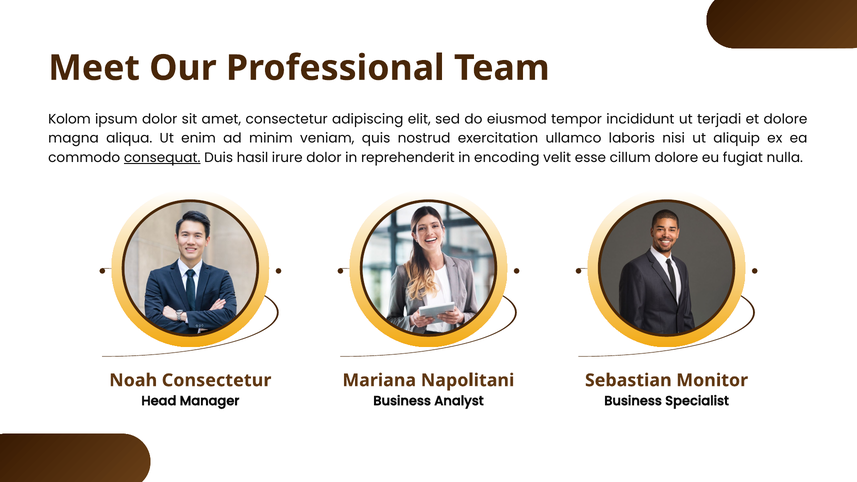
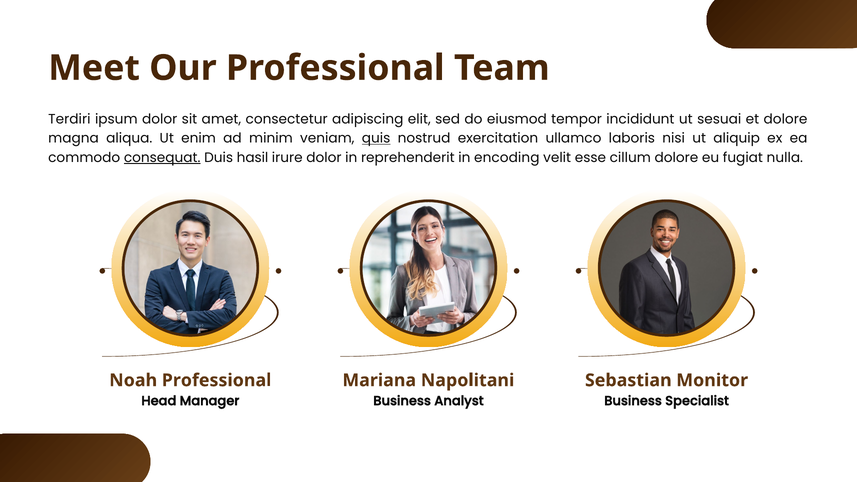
Kolom: Kolom -> Terdiri (69, 119)
terjadi: terjadi -> sesuai (719, 119)
quis underline: none -> present (376, 138)
Noah Consectetur: Consectetur -> Professional (217, 380)
